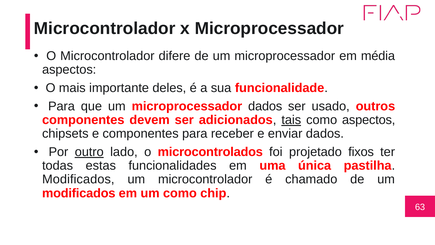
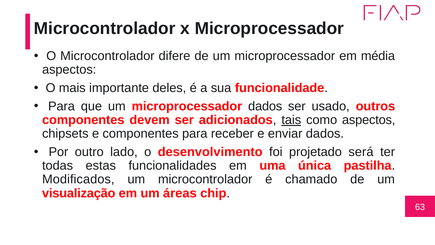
outro underline: present -> none (89, 152)
microcontrolados: microcontrolados -> desenvolvimento (210, 152)
fixos: fixos -> será (361, 152)
modificados: modificados -> visualização (79, 193)
um como: como -> áreas (180, 193)
